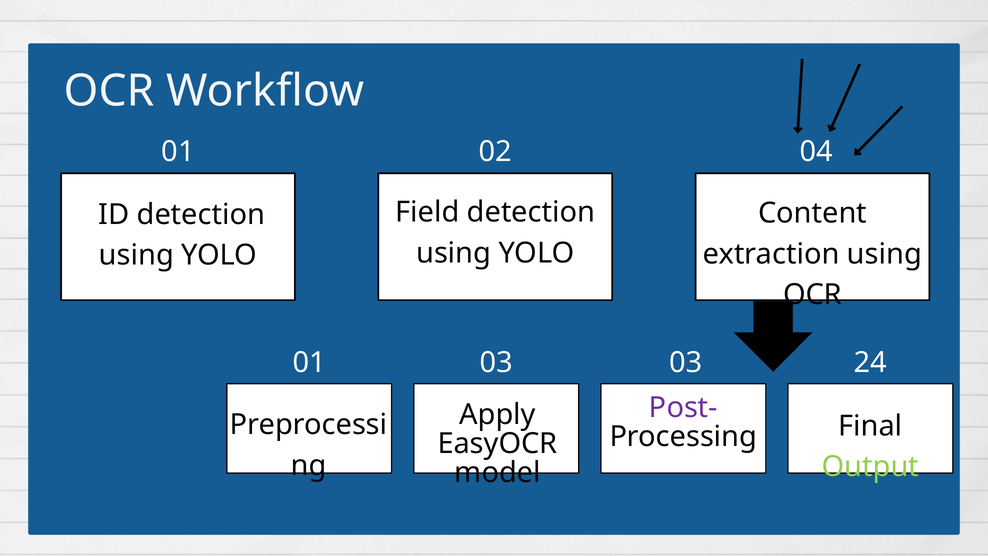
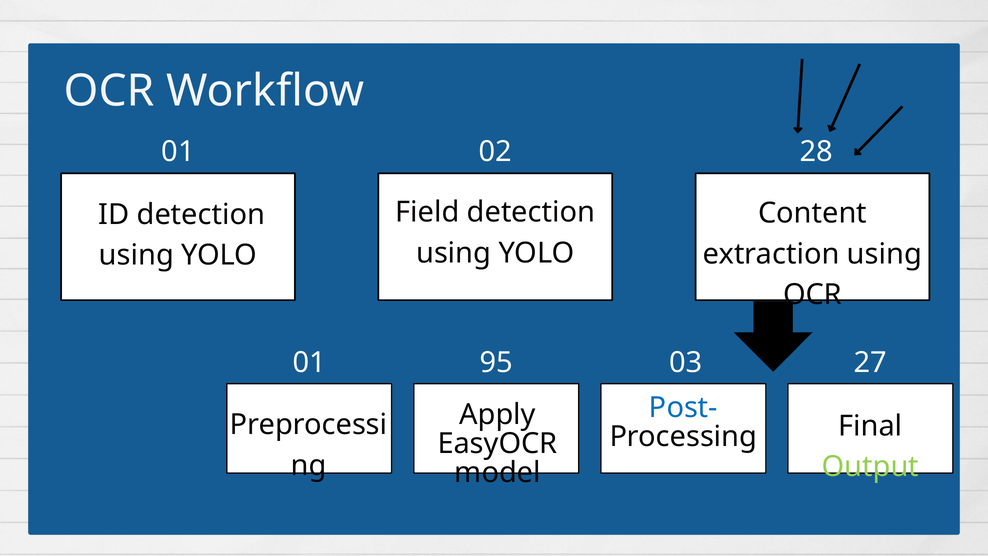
04: 04 -> 28 (816, 152)
01 03: 03 -> 95 (496, 362)
24: 24 -> 27 (870, 362)
Post- colour: purple -> blue (683, 408)
